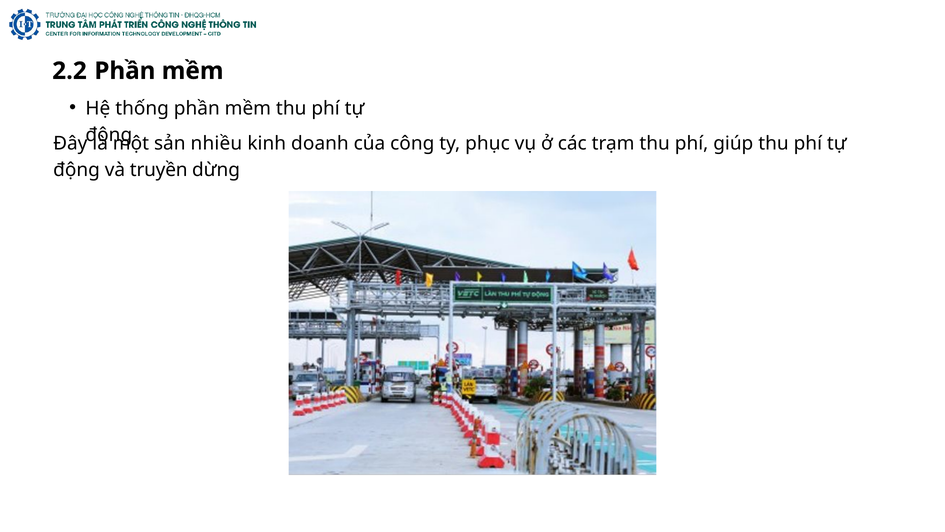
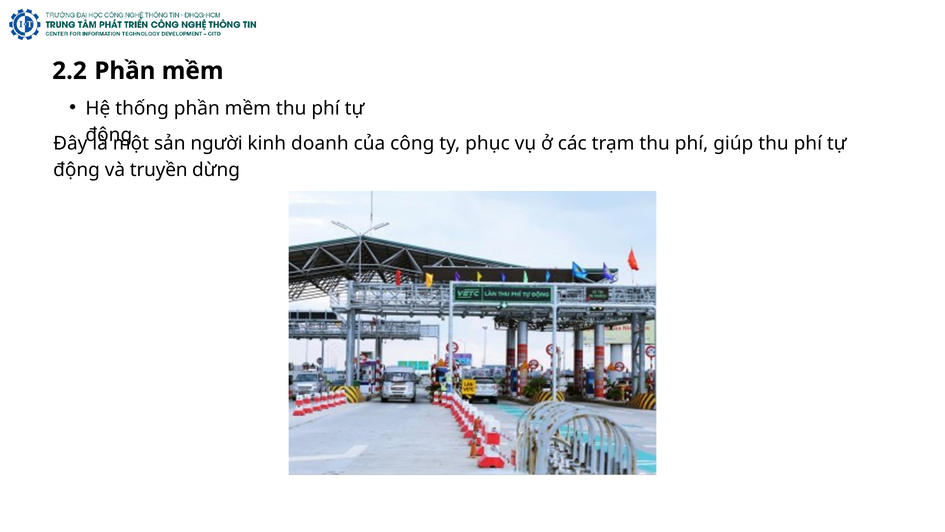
nhiều: nhiều -> người (217, 143)
